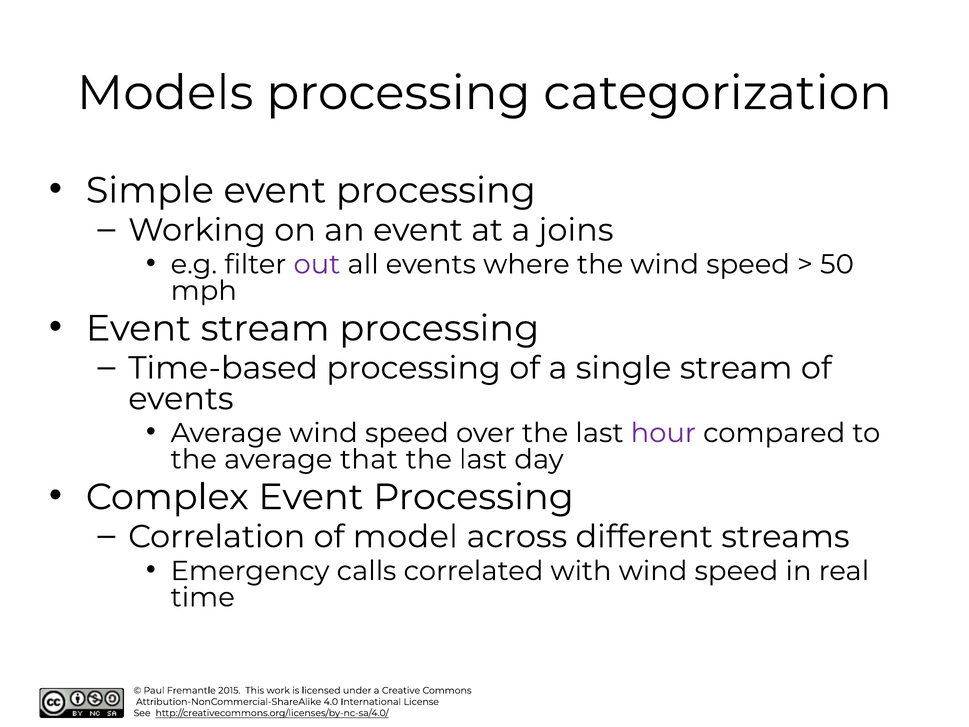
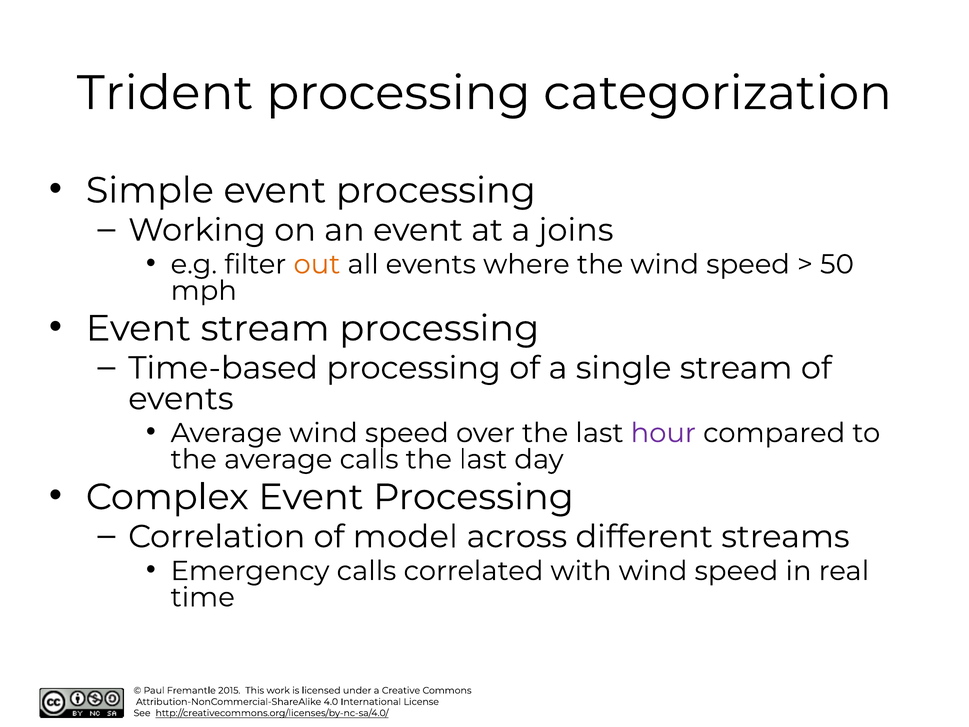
Models: Models -> Trident (165, 93)
out colour: purple -> orange (317, 264)
average that: that -> calls (369, 459)
